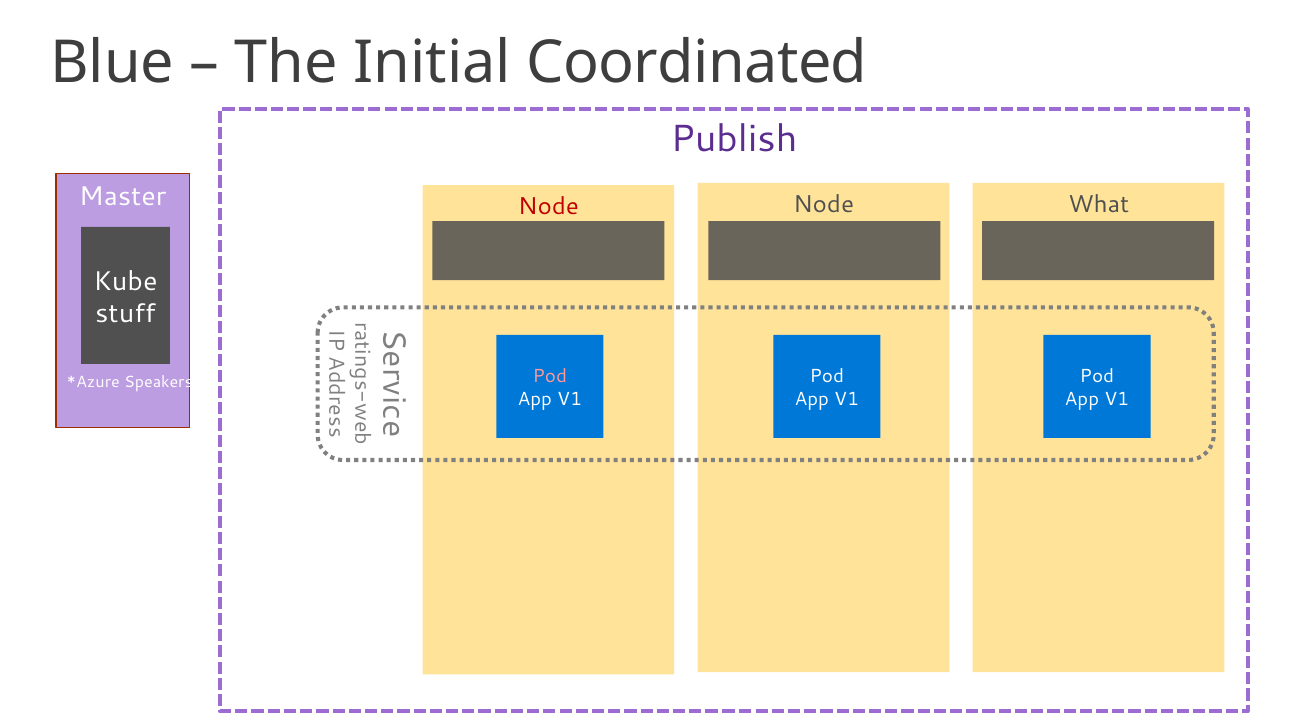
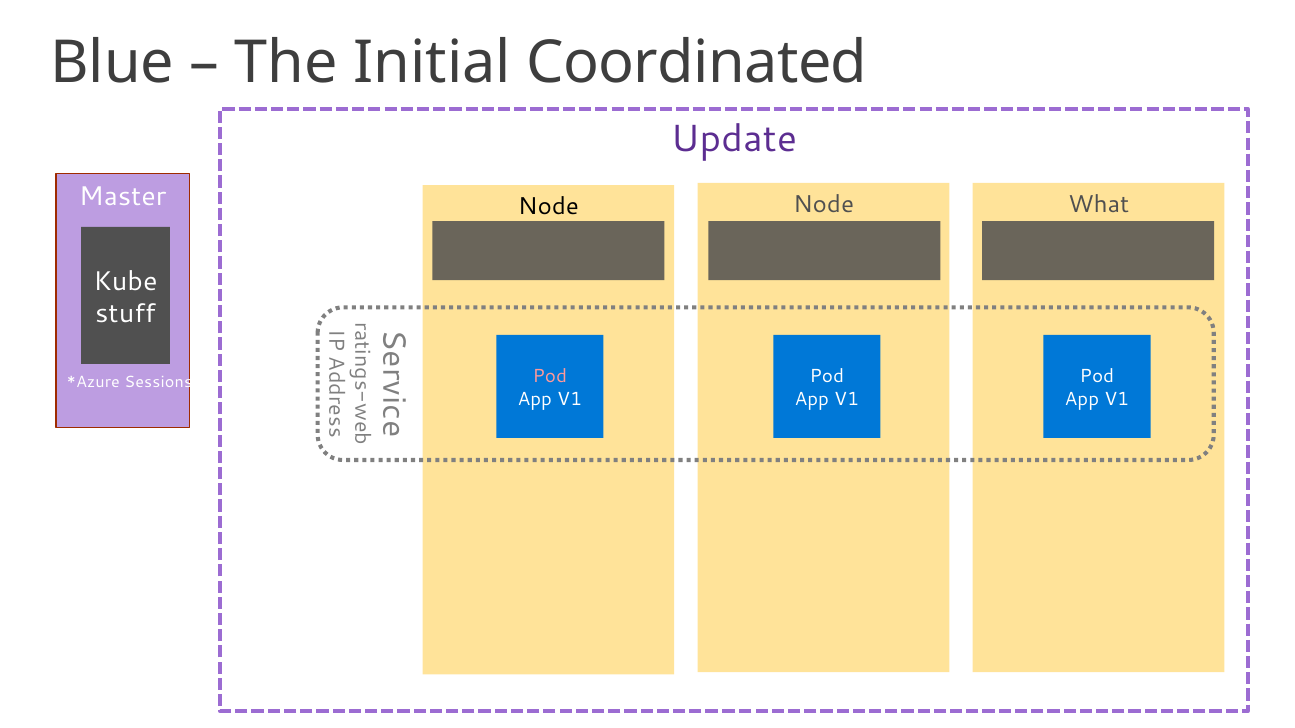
Publish: Publish -> Update (734, 139)
Node colour: red -> black (548, 206)
Speakers: Speakers -> Sessions (158, 382)
